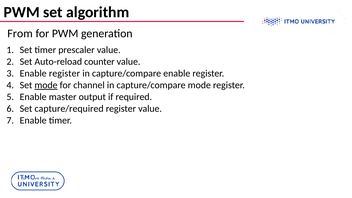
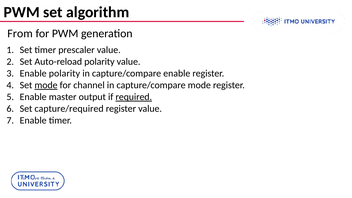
Auto-reload counter: counter -> polarity (99, 62)
register: register -> polarity (64, 73)
required underline: none -> present (134, 97)
